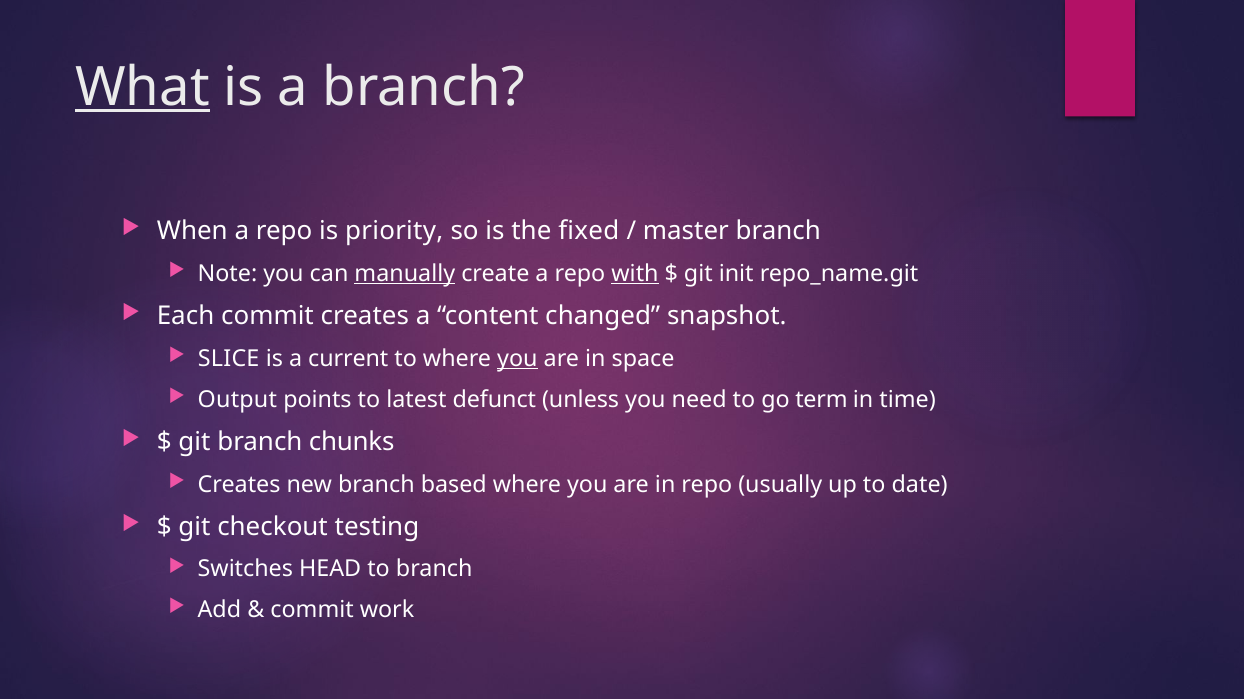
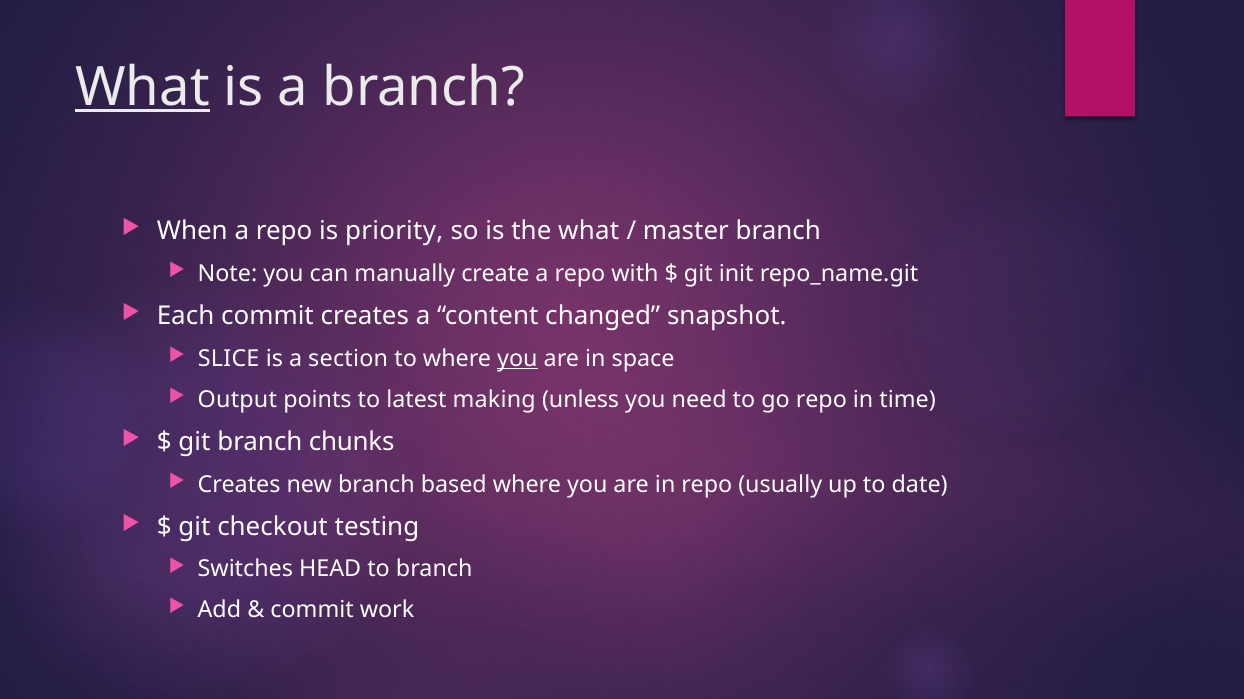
the fixed: fixed -> what (589, 232)
manually underline: present -> none (405, 274)
with underline: present -> none (635, 274)
current: current -> section (348, 359)
defunct: defunct -> making (494, 400)
go term: term -> repo (821, 400)
